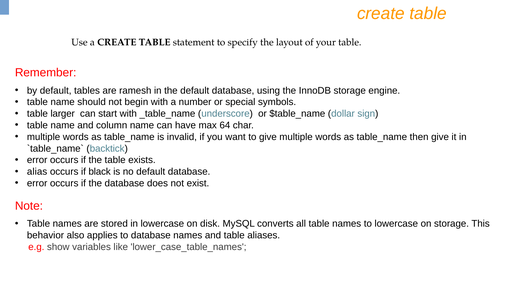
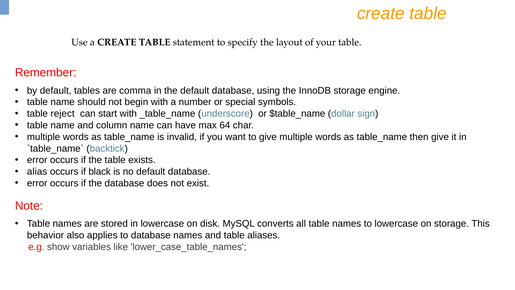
ramesh: ramesh -> comma (135, 90)
larger: larger -> reject (63, 114)
